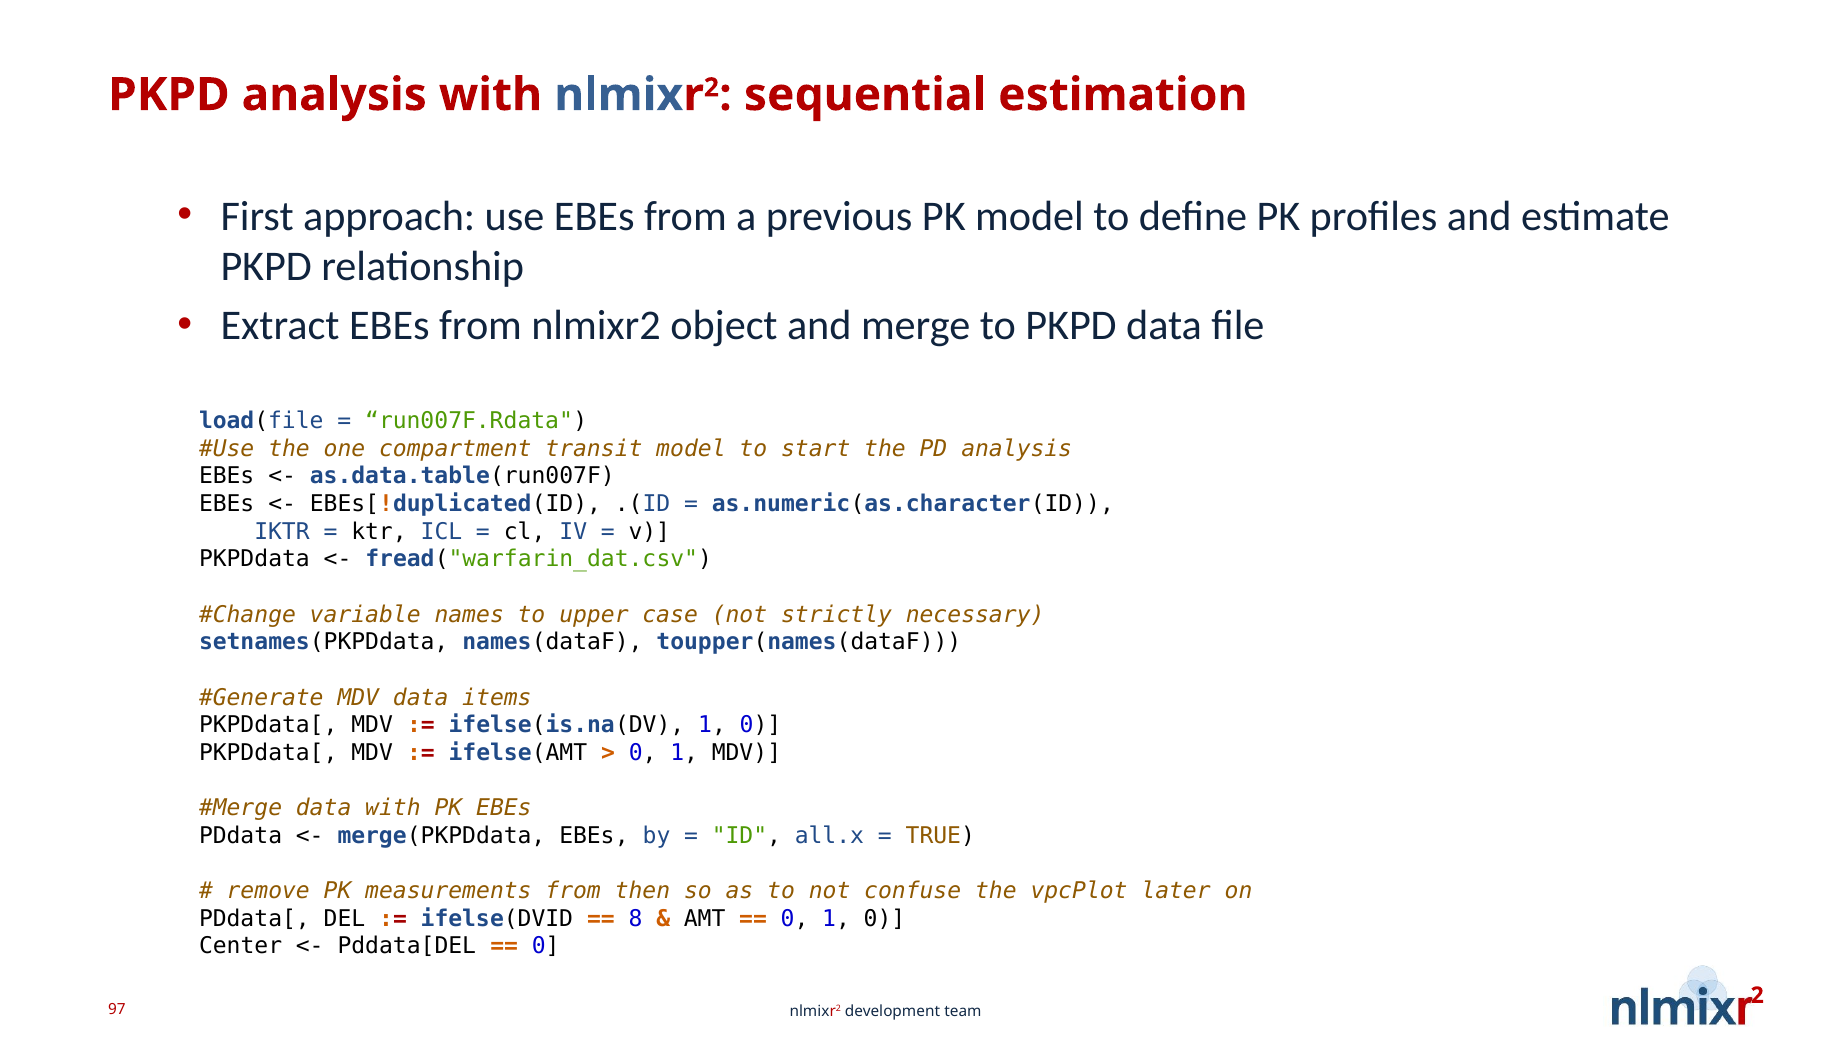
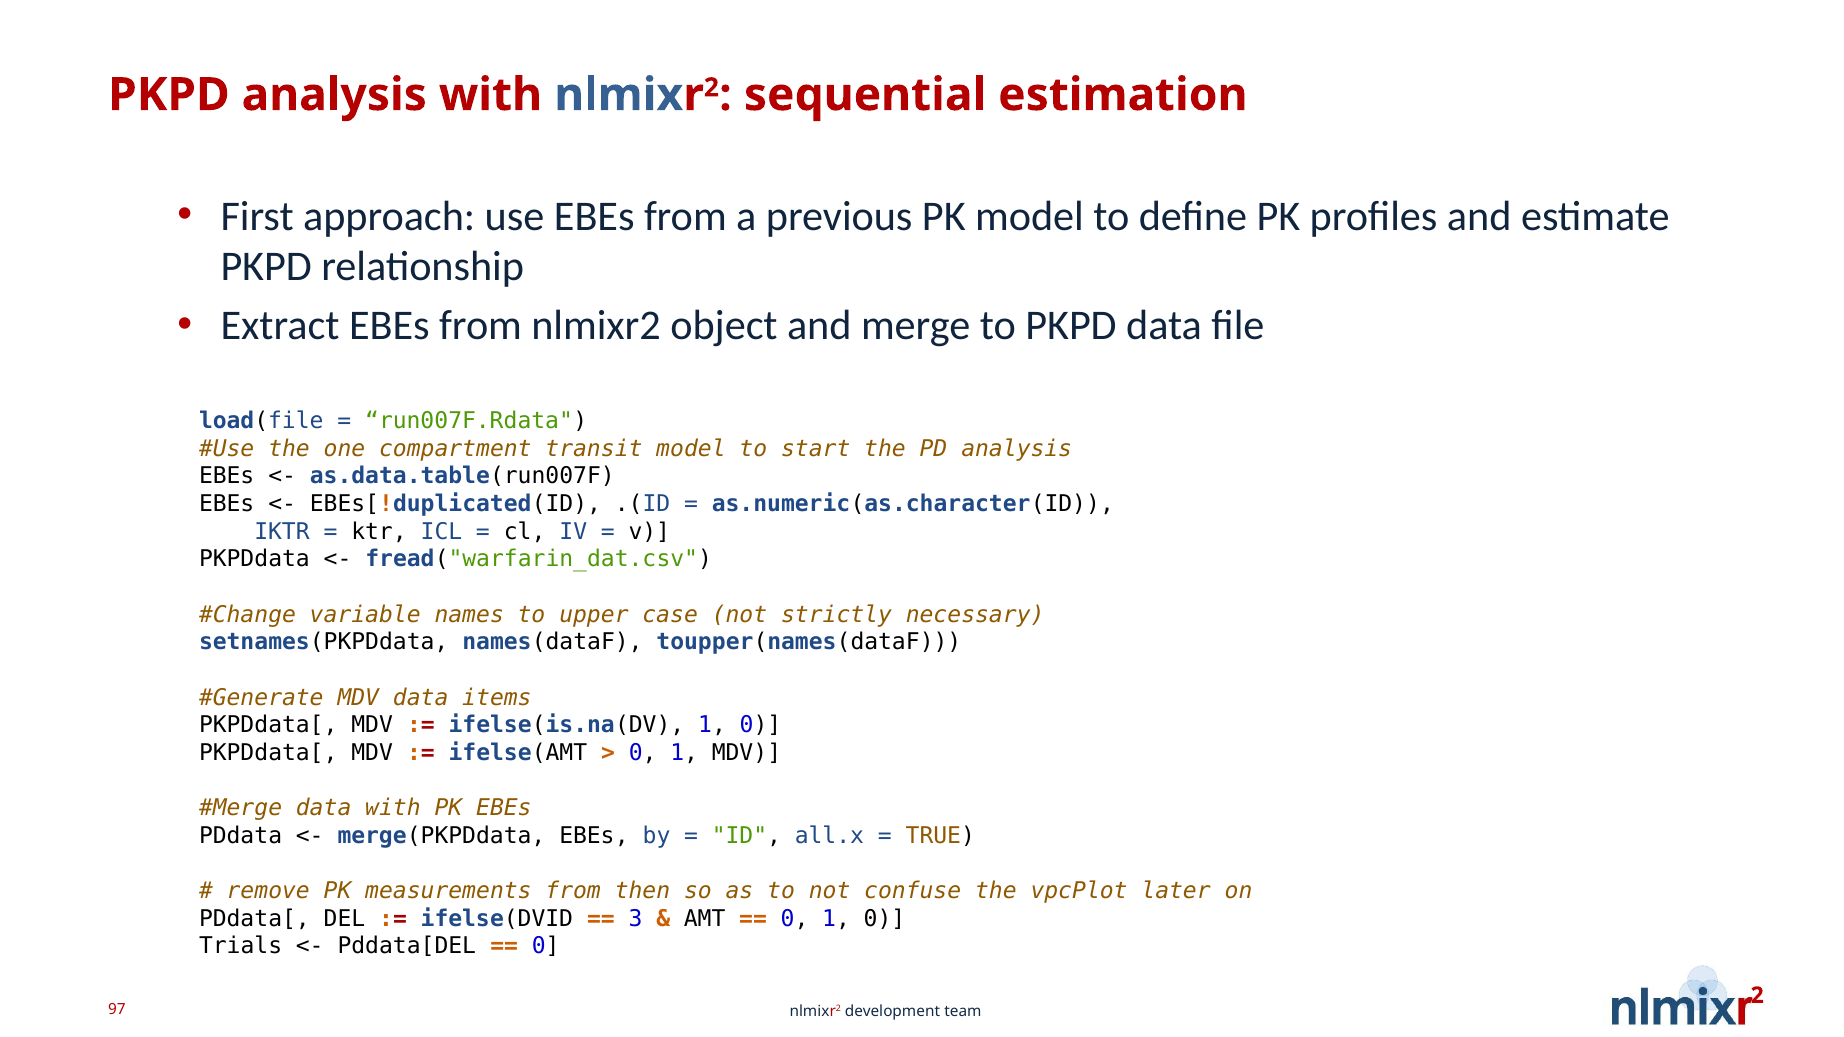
8: 8 -> 3 (636, 919)
Center: Center -> Trials (241, 947)
